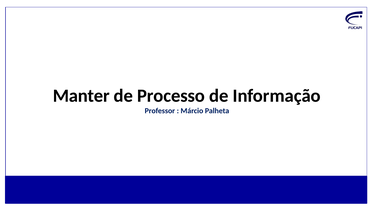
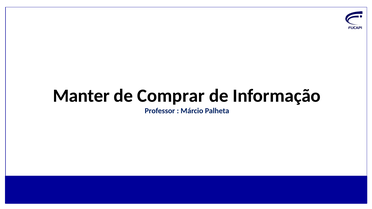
Processo: Processo -> Comprar (171, 96)
